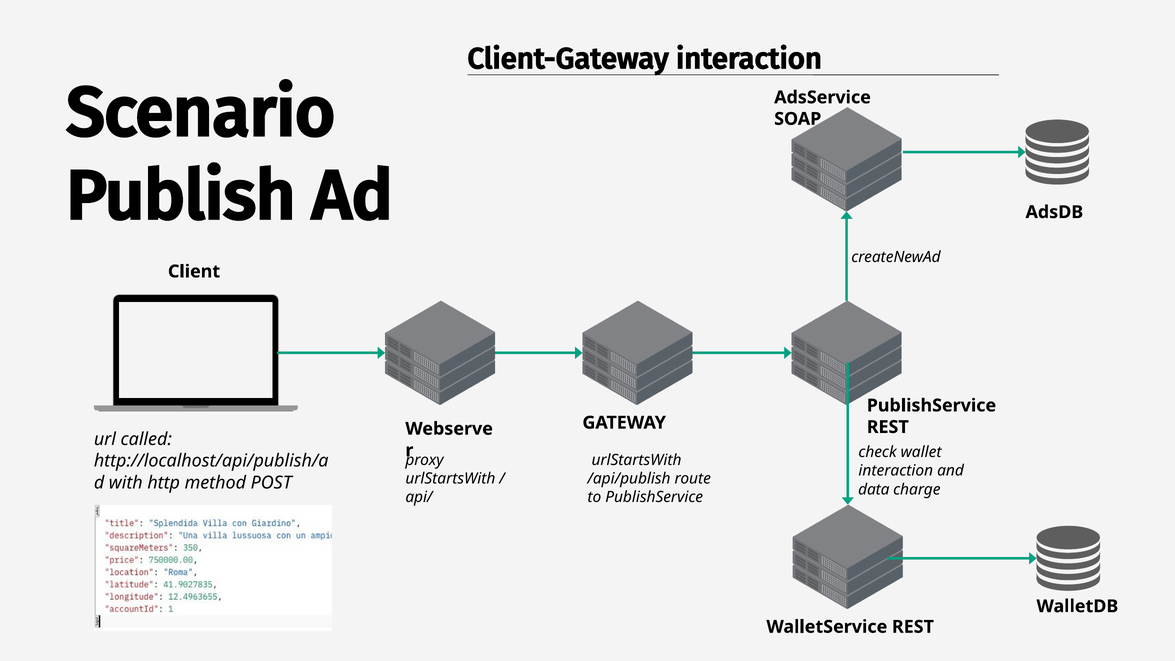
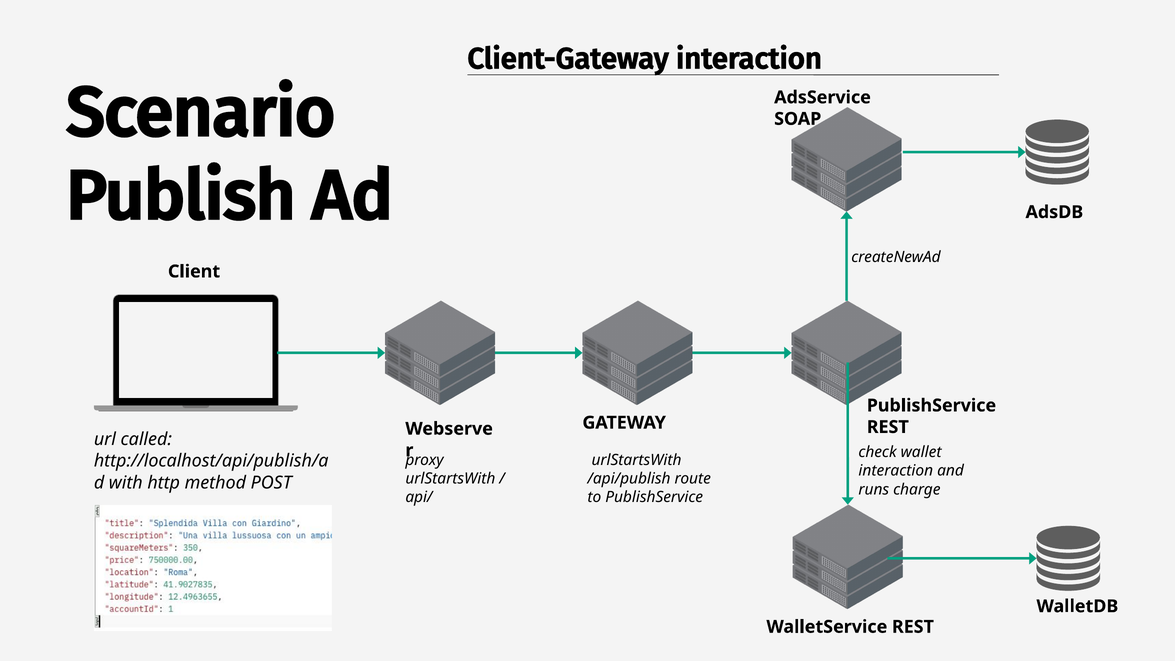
data: data -> runs (874, 489)
